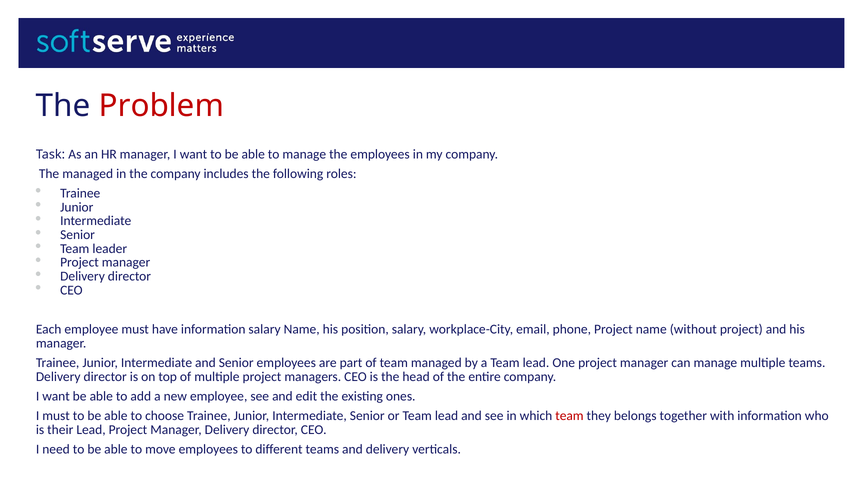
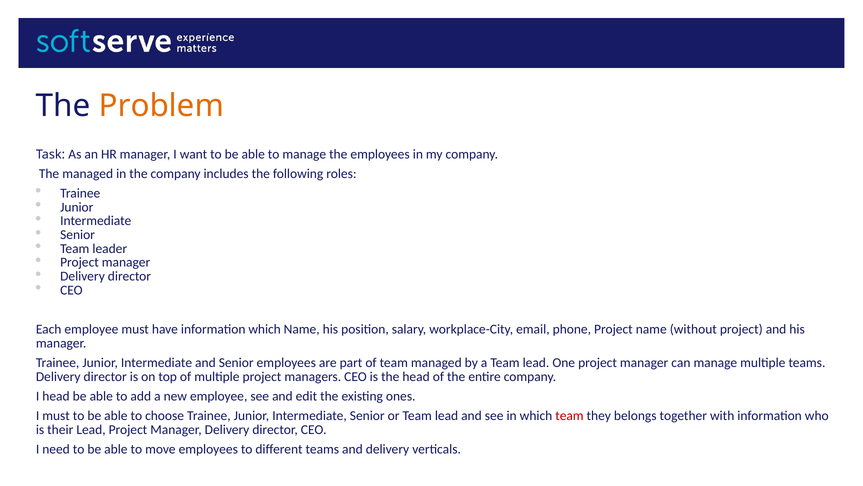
Problem colour: red -> orange (161, 106)
information salary: salary -> which (265, 329)
want: want -> head (56, 396)
